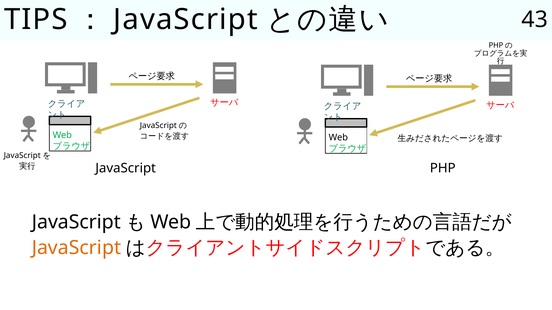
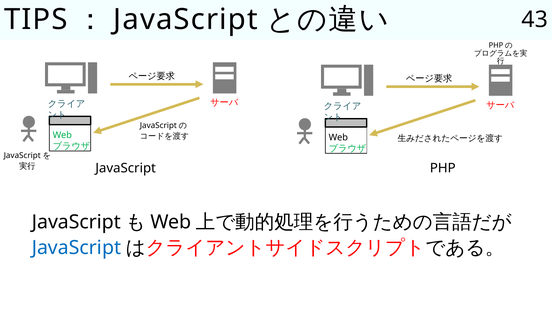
JavaScript colour: orange -> blue (76, 248)
